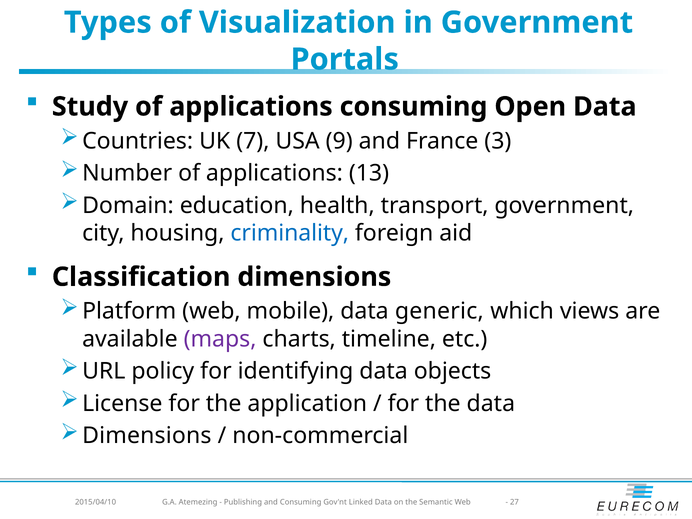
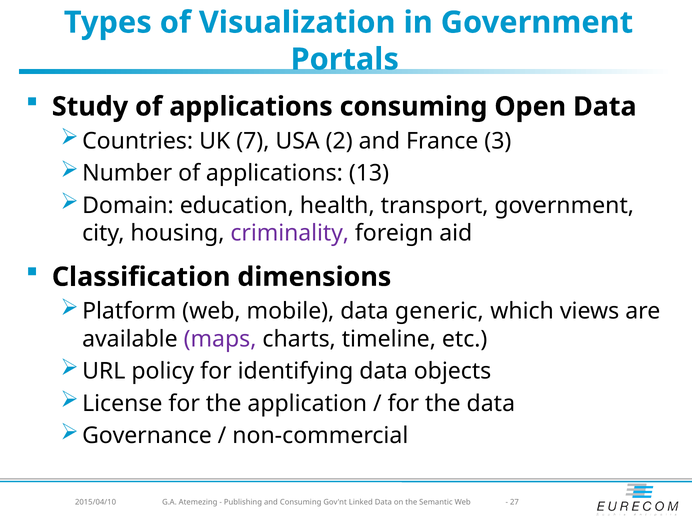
9: 9 -> 2 (339, 141)
criminality colour: blue -> purple (290, 233)
Dimensions: Dimensions -> Governance (147, 436)
